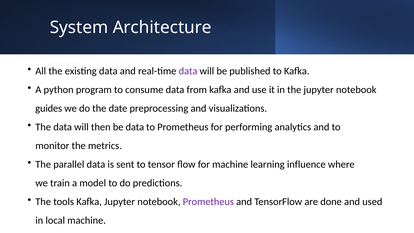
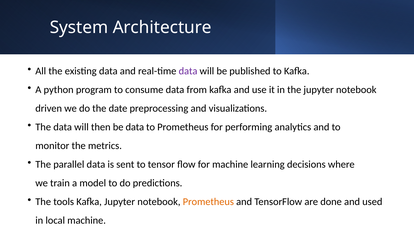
guides: guides -> driven (49, 108)
influence: influence -> decisions (306, 164)
Prometheus colour: purple -> orange (208, 202)
